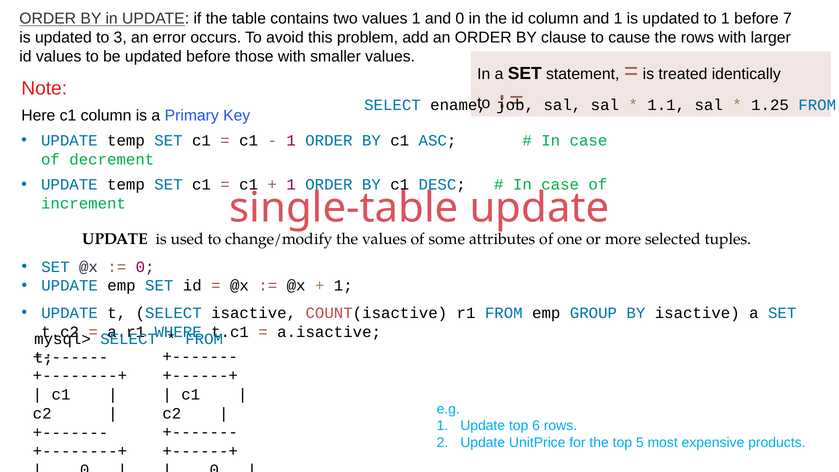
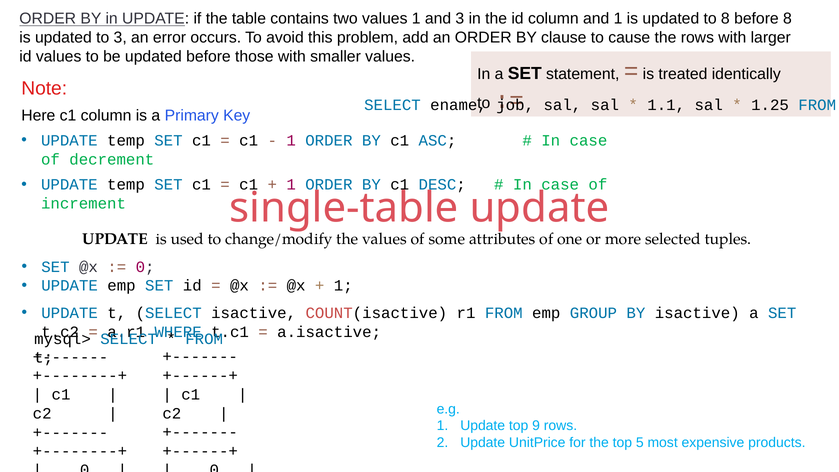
and 0: 0 -> 3 (460, 19)
to 1: 1 -> 8 (725, 19)
before 7: 7 -> 8 (787, 19)
top 6: 6 -> 9 (536, 426)
